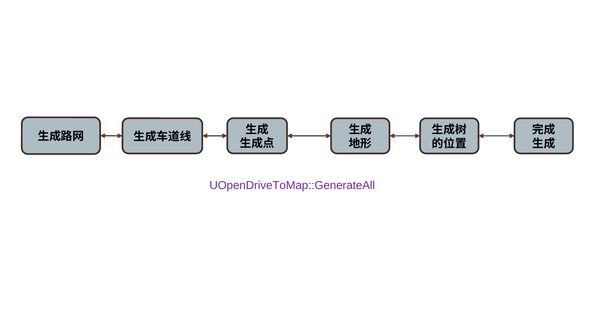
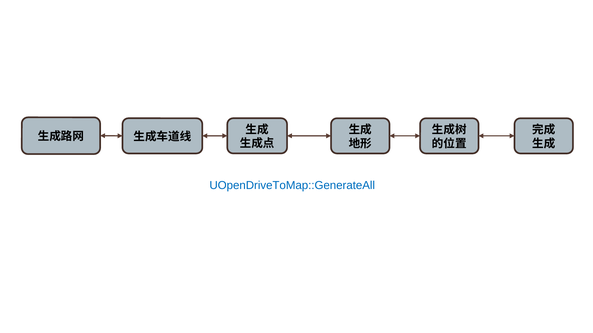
UOpenDriveToMap::GenerateAll colour: purple -> blue (292, 186)
